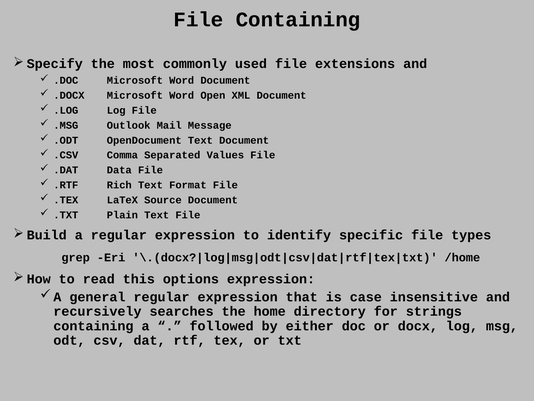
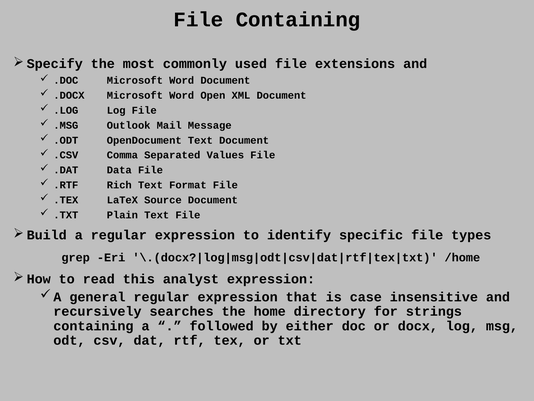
options: options -> analyst (191, 279)
